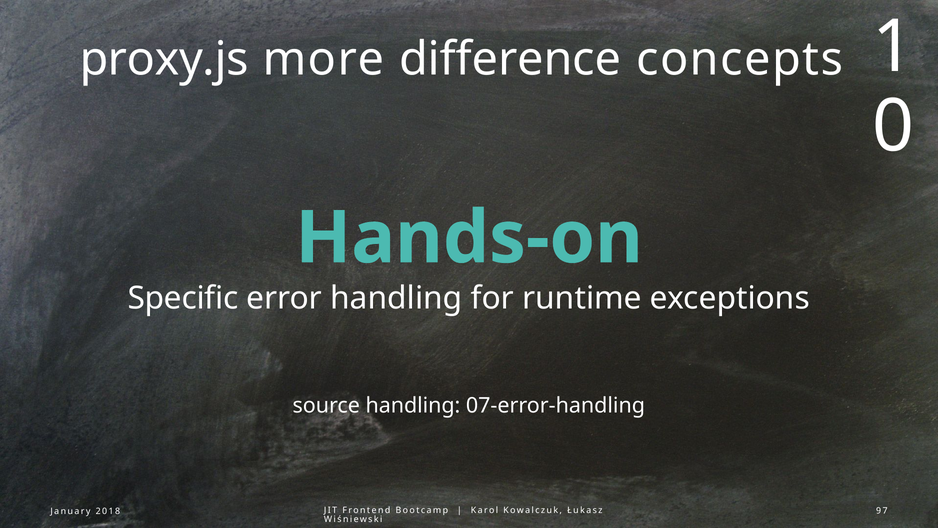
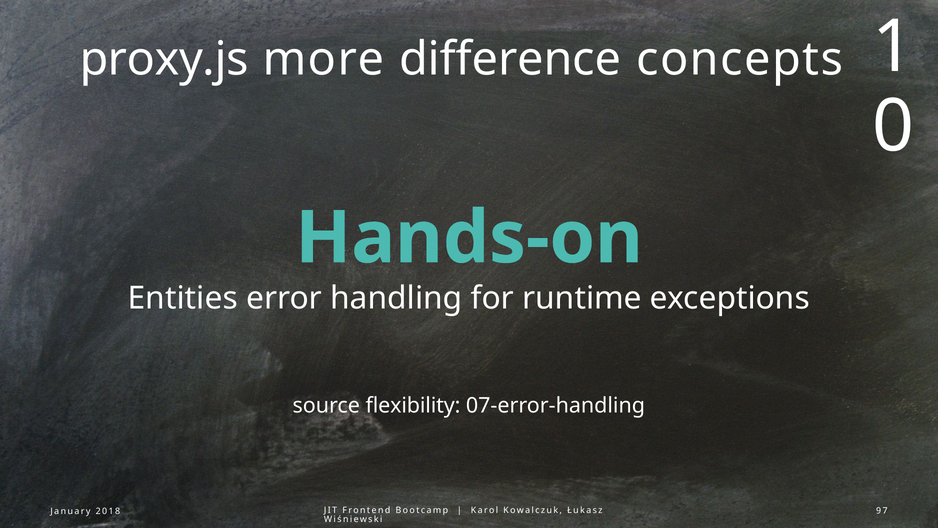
Specific: Specific -> Entities (183, 298)
source handling: handling -> flexibility (413, 406)
